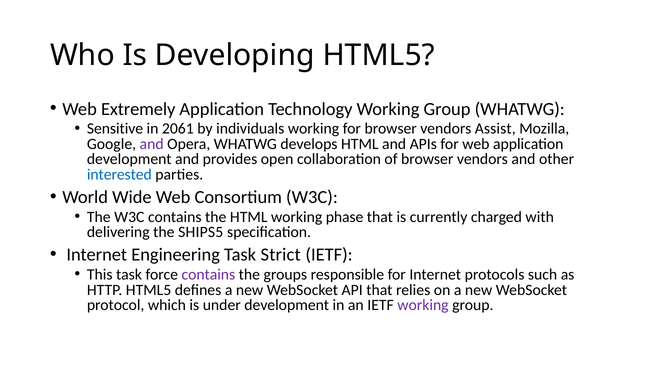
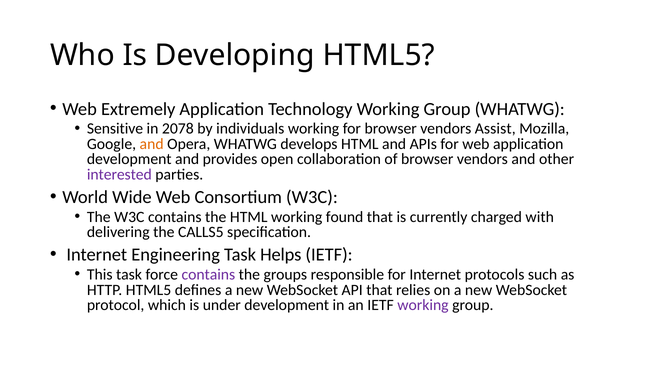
2061: 2061 -> 2078 (178, 129)
and colour: purple -> orange (152, 144)
interested colour: blue -> purple (119, 175)
phase: phase -> found (345, 217)
SHIPS5: SHIPS5 -> CALLS5 (201, 232)
Strict: Strict -> Helps (281, 255)
